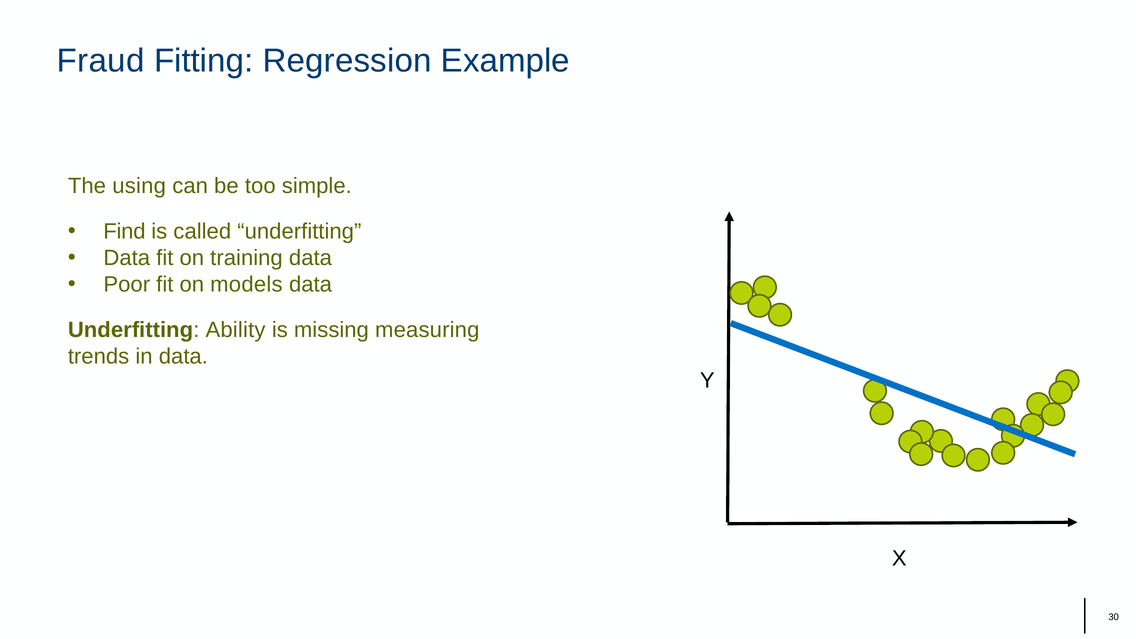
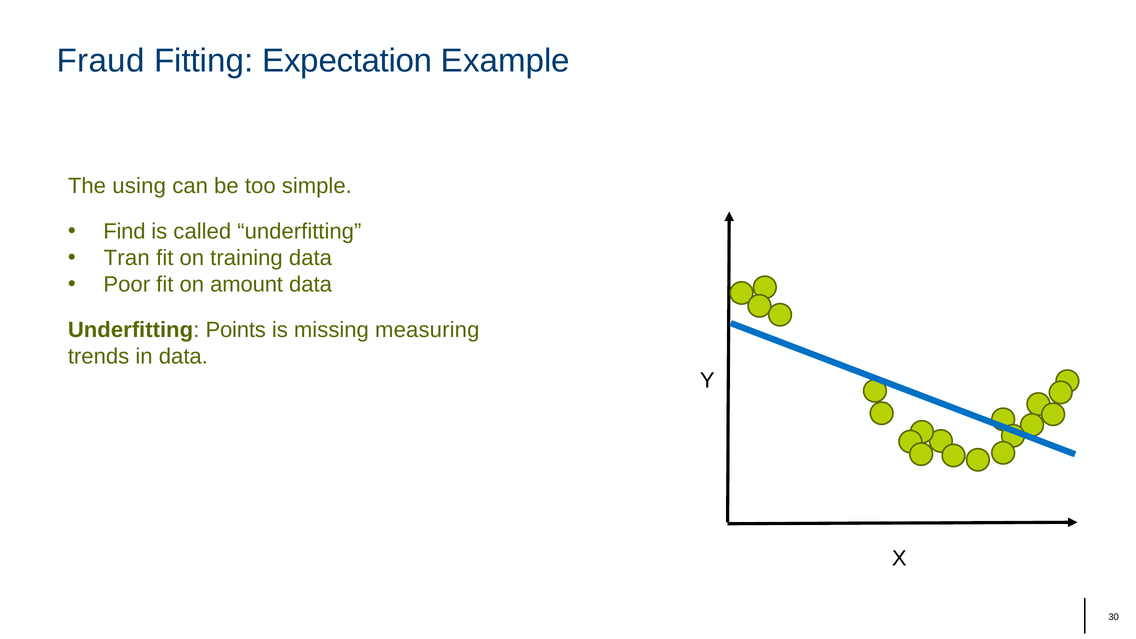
Regression: Regression -> Expectation (347, 61)
Data: Data -> Tran (127, 258)
models: models -> amount (247, 284)
Ability: Ability -> Points (236, 330)
